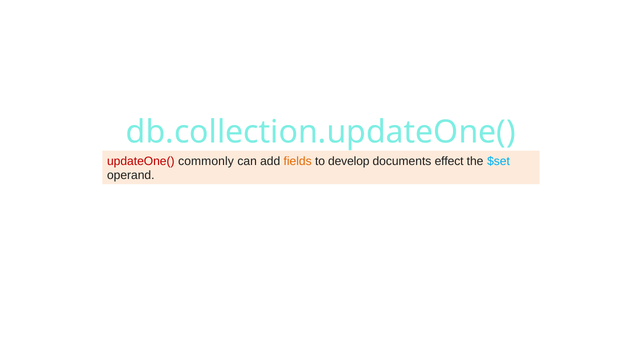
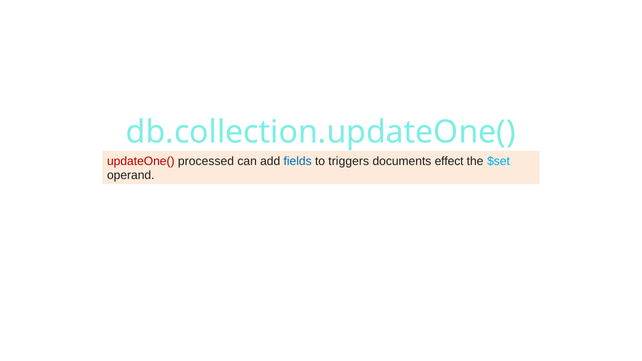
commonly: commonly -> processed (206, 161)
fields colour: orange -> blue (298, 161)
develop: develop -> triggers (349, 161)
